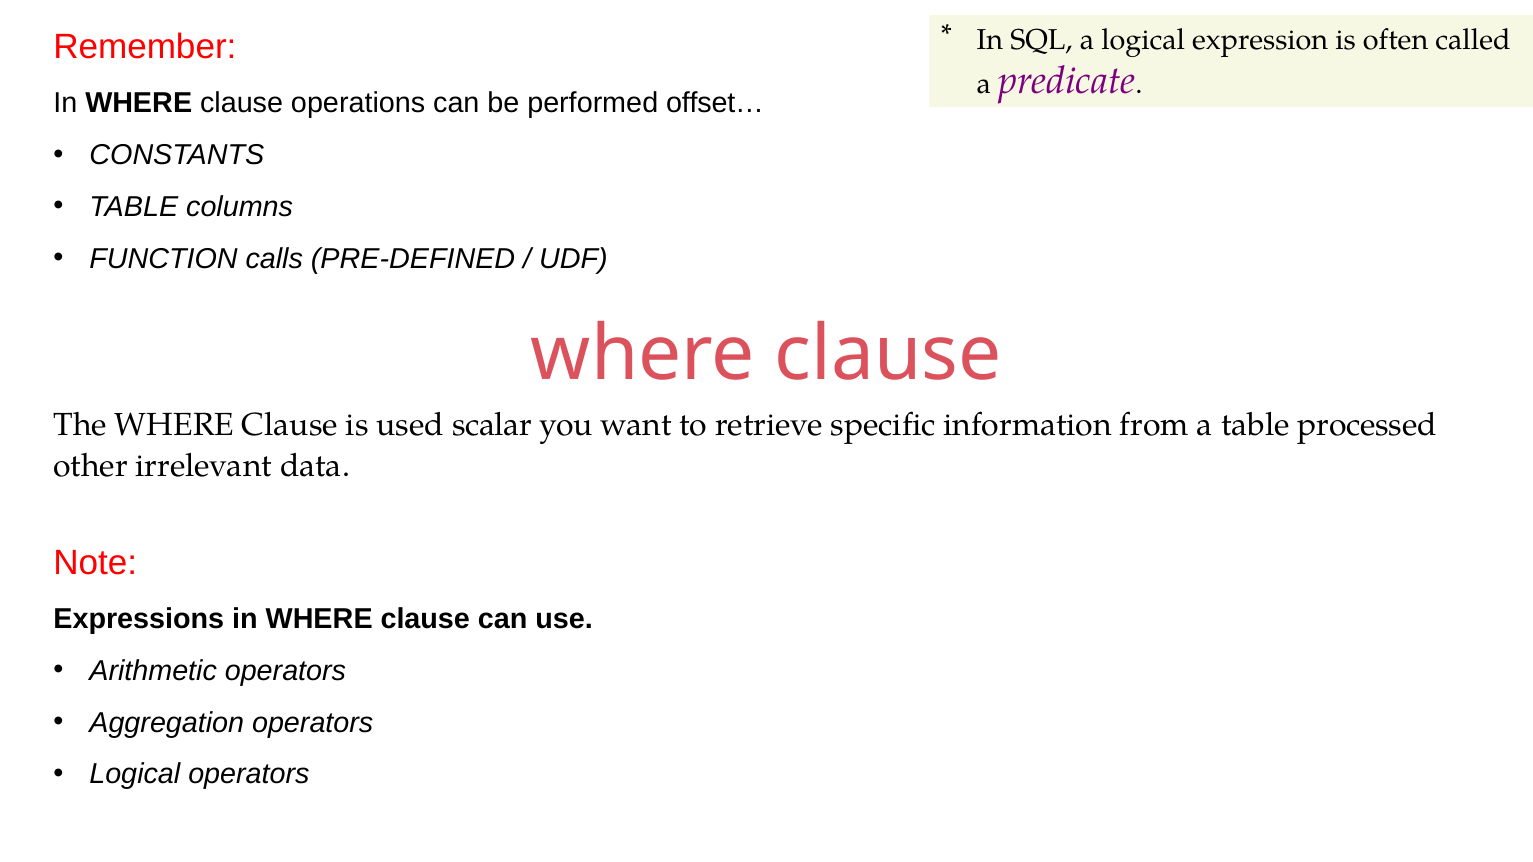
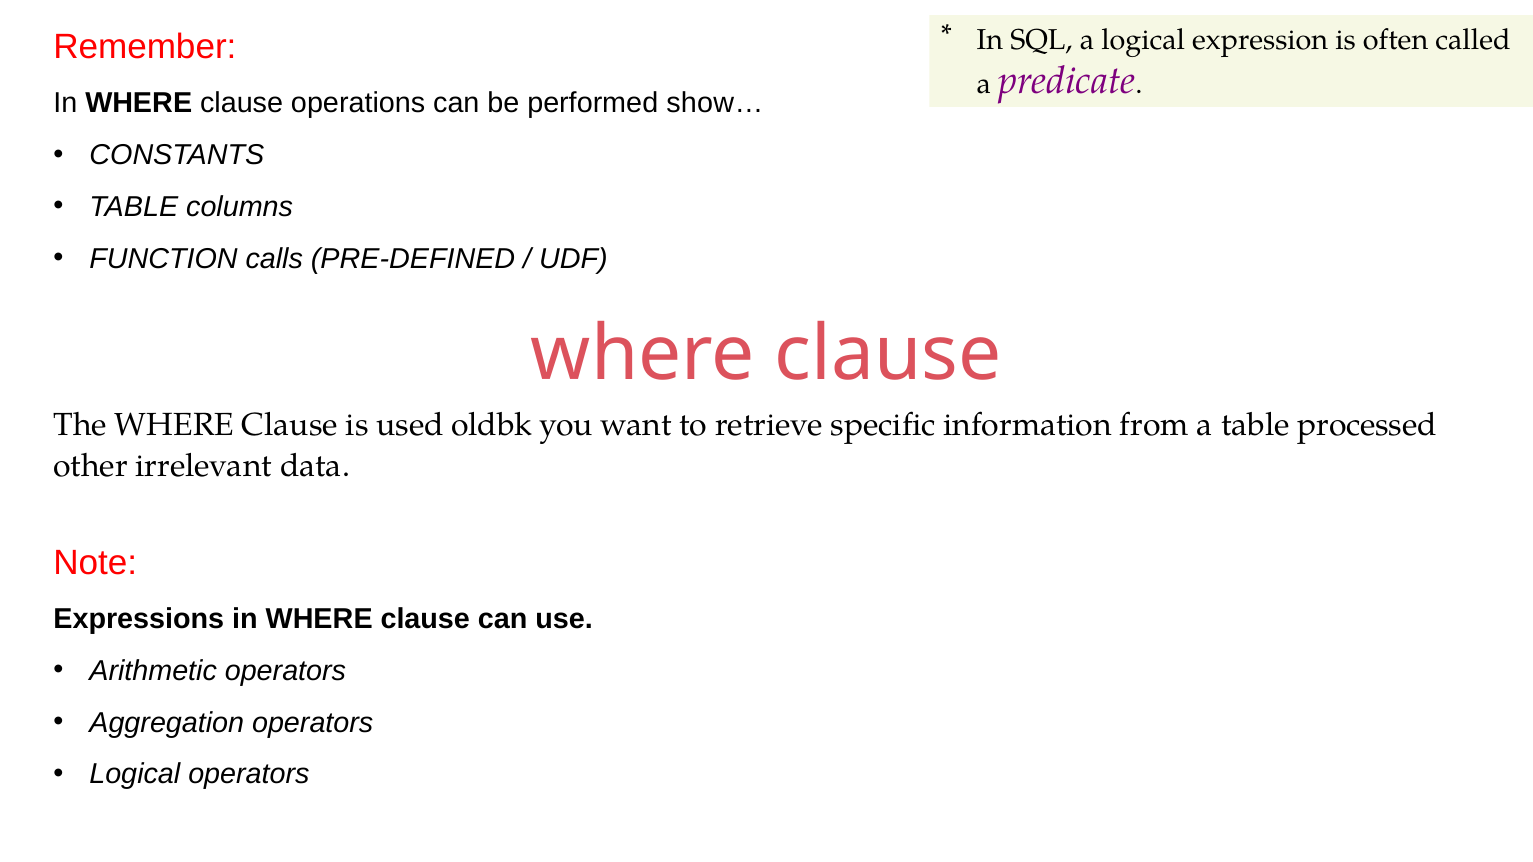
offset…: offset… -> show… (715, 103)
scalar: scalar -> oldbk (492, 425)
